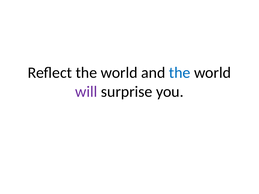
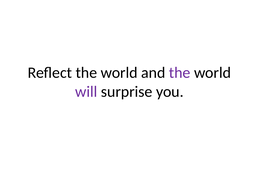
the colour: blue -> purple (180, 73)
